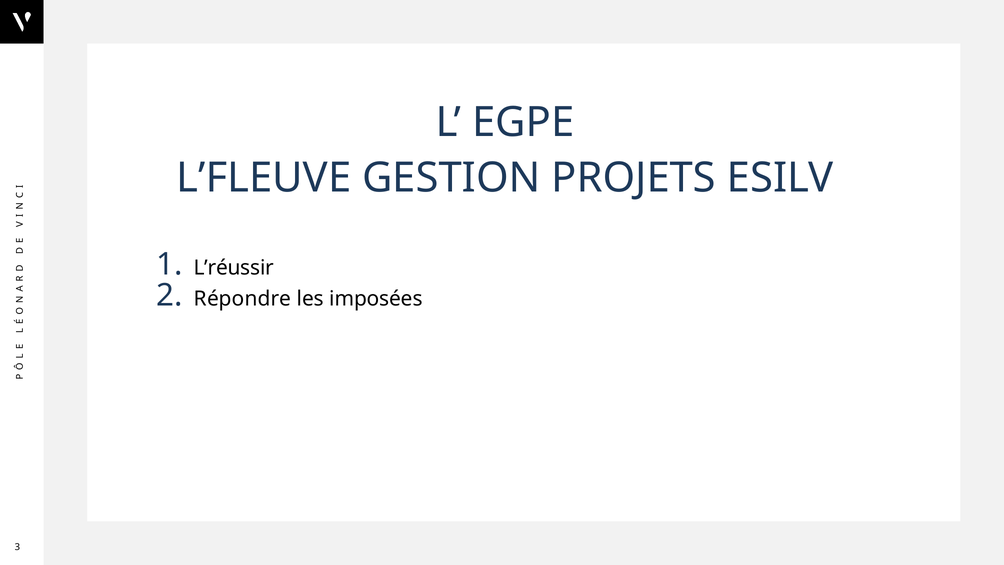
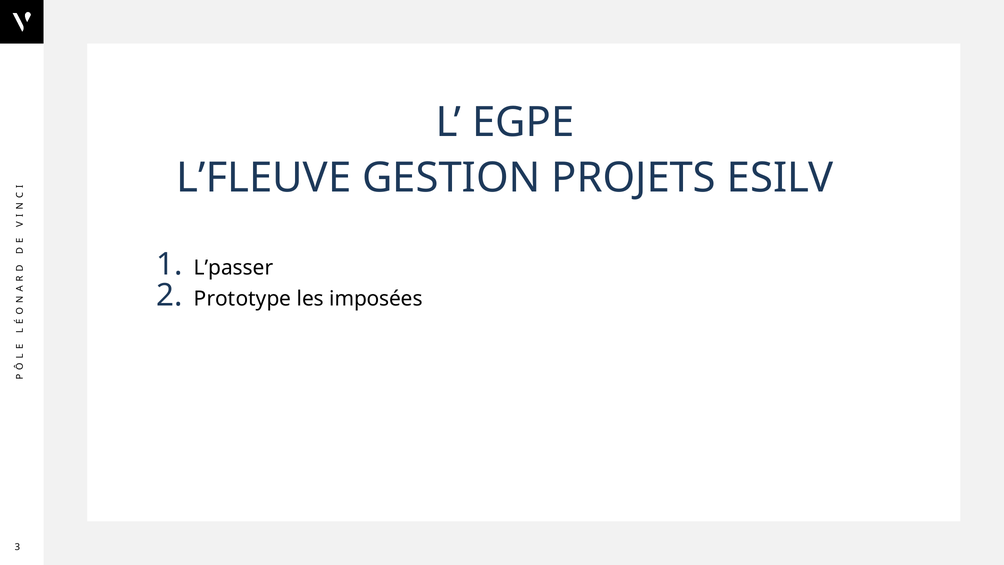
L’réussir: L’réussir -> L’passer (234, 268)
Répondre: Répondre -> Prototype (243, 299)
